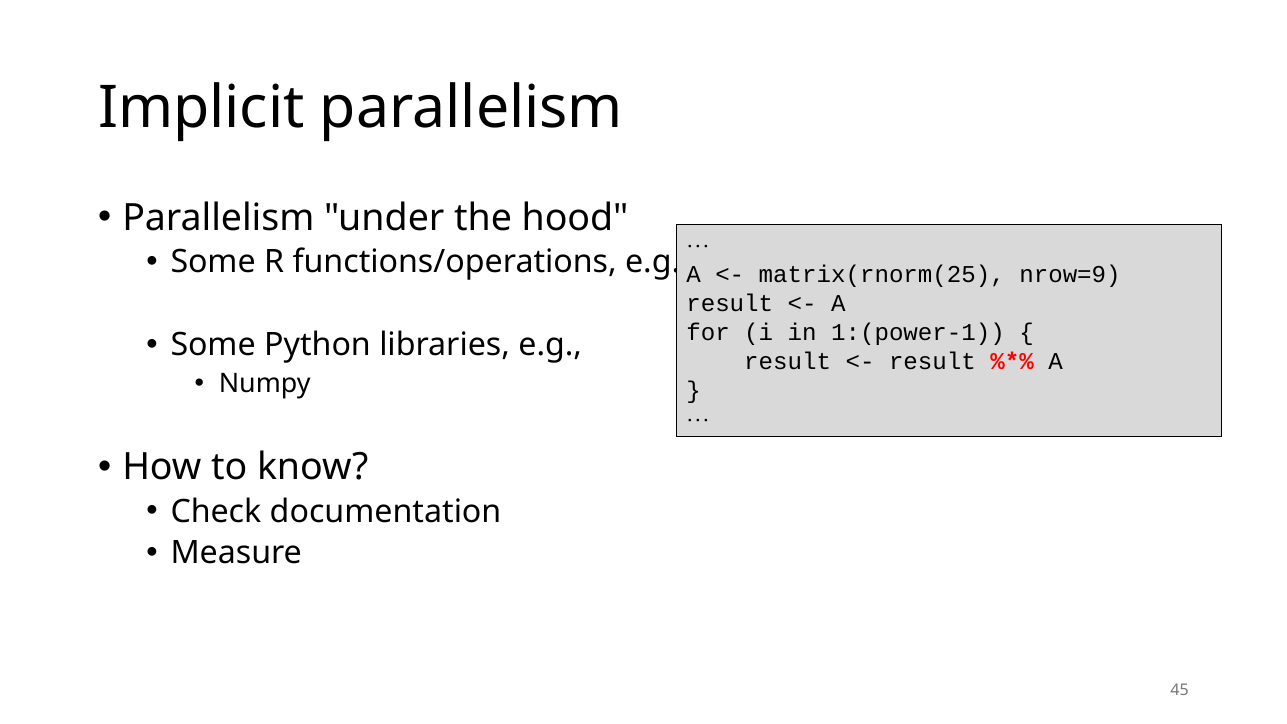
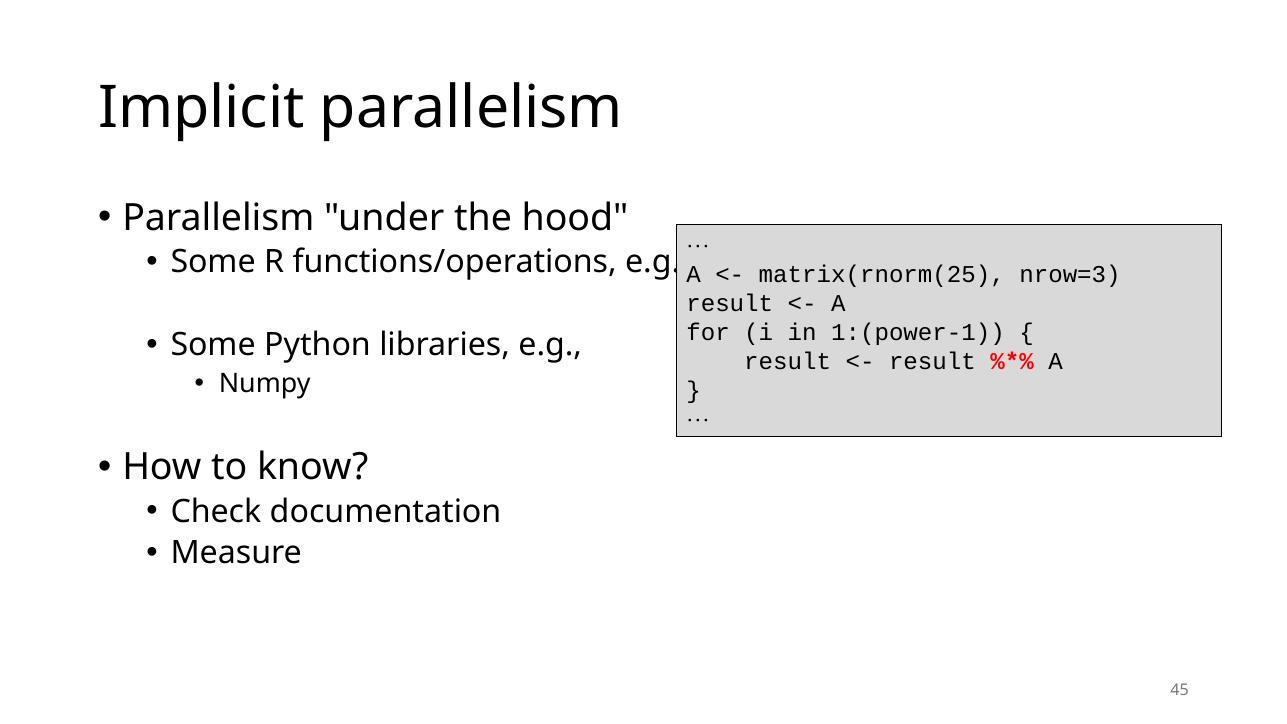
nrow=9: nrow=9 -> nrow=3 (1070, 275)
